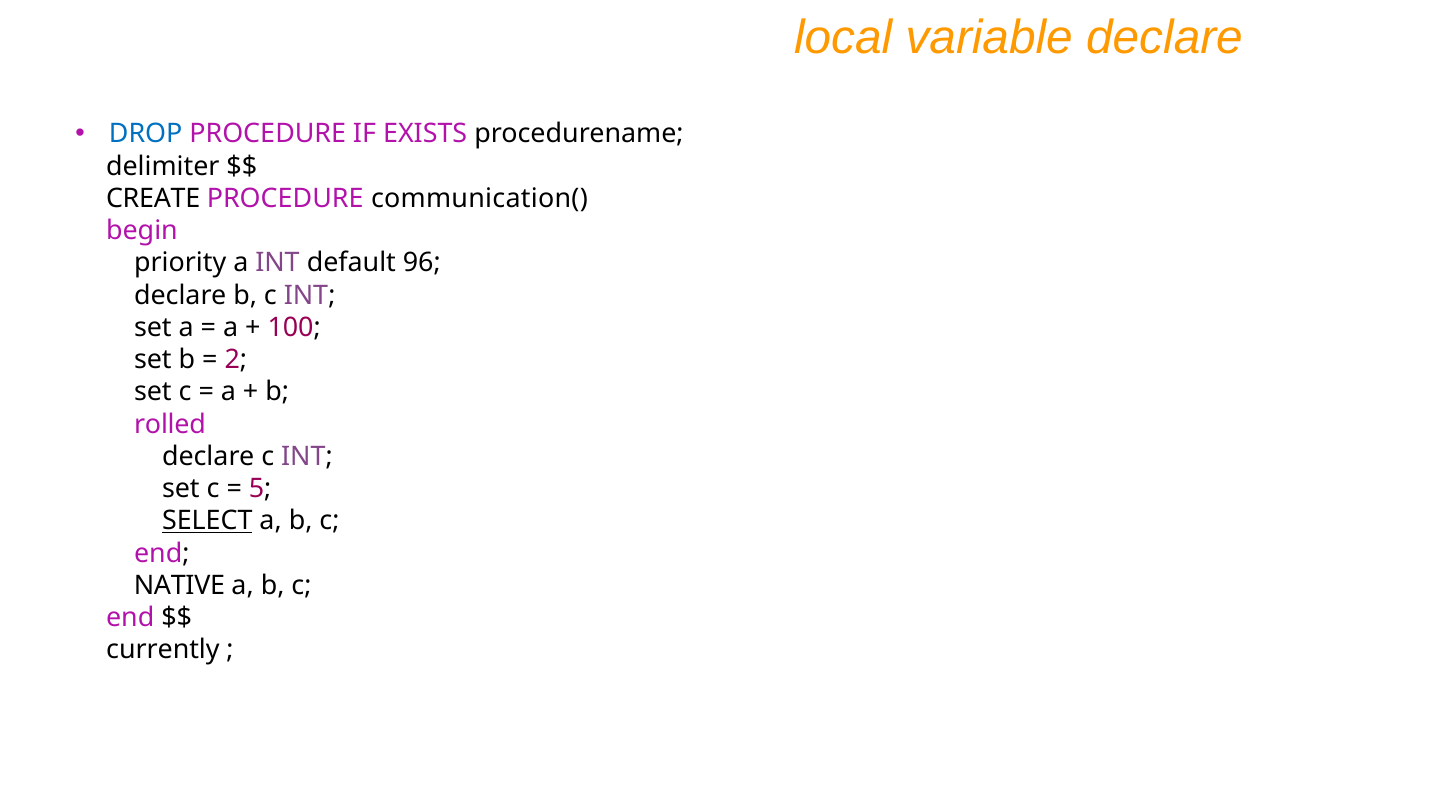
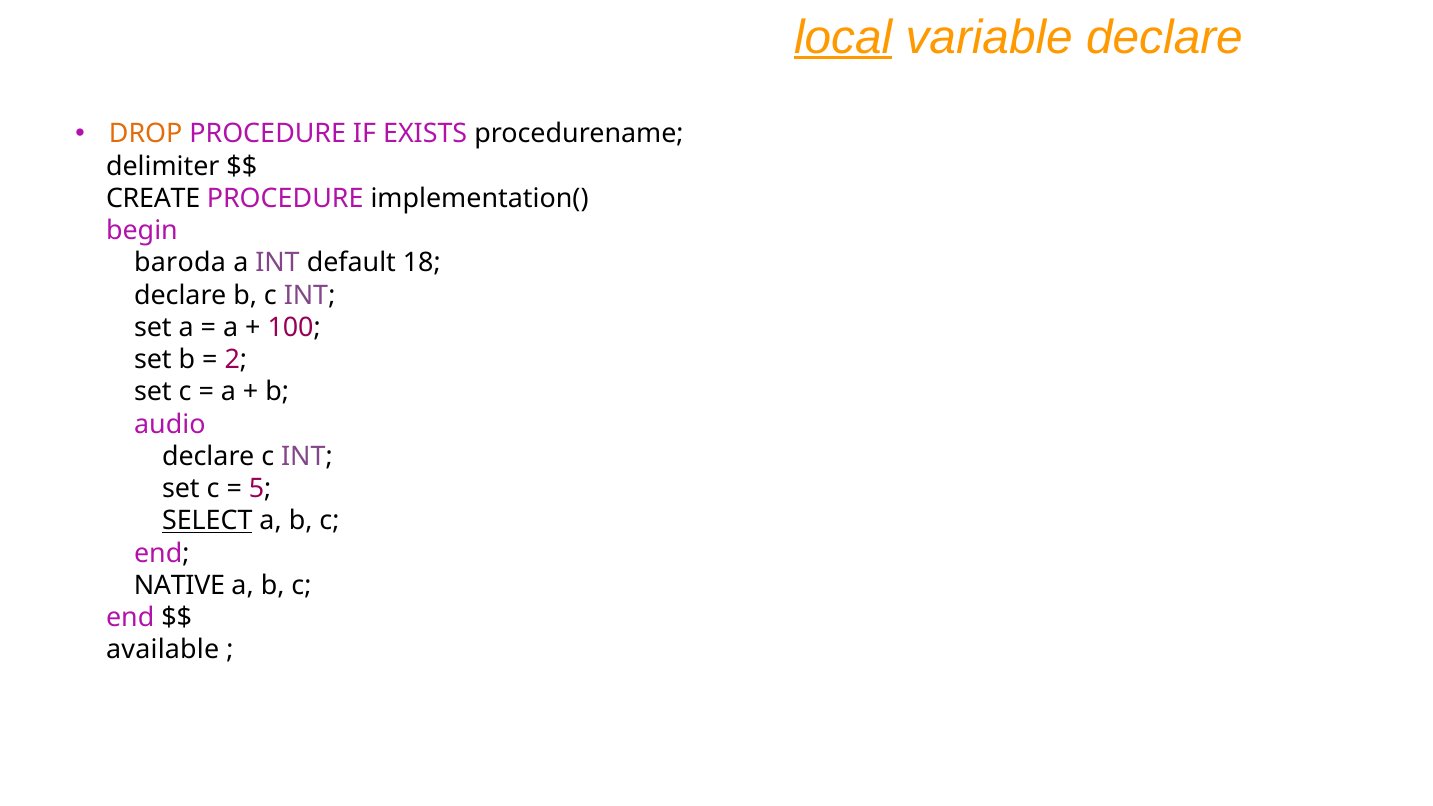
local underline: none -> present (843, 37)
DROP colour: blue -> orange (146, 134)
communication(: communication( -> implementation( (480, 199)
priority: priority -> baroda (180, 263)
96: 96 -> 18 (422, 263)
rolled: rolled -> audio (170, 424)
currently: currently -> available (163, 650)
